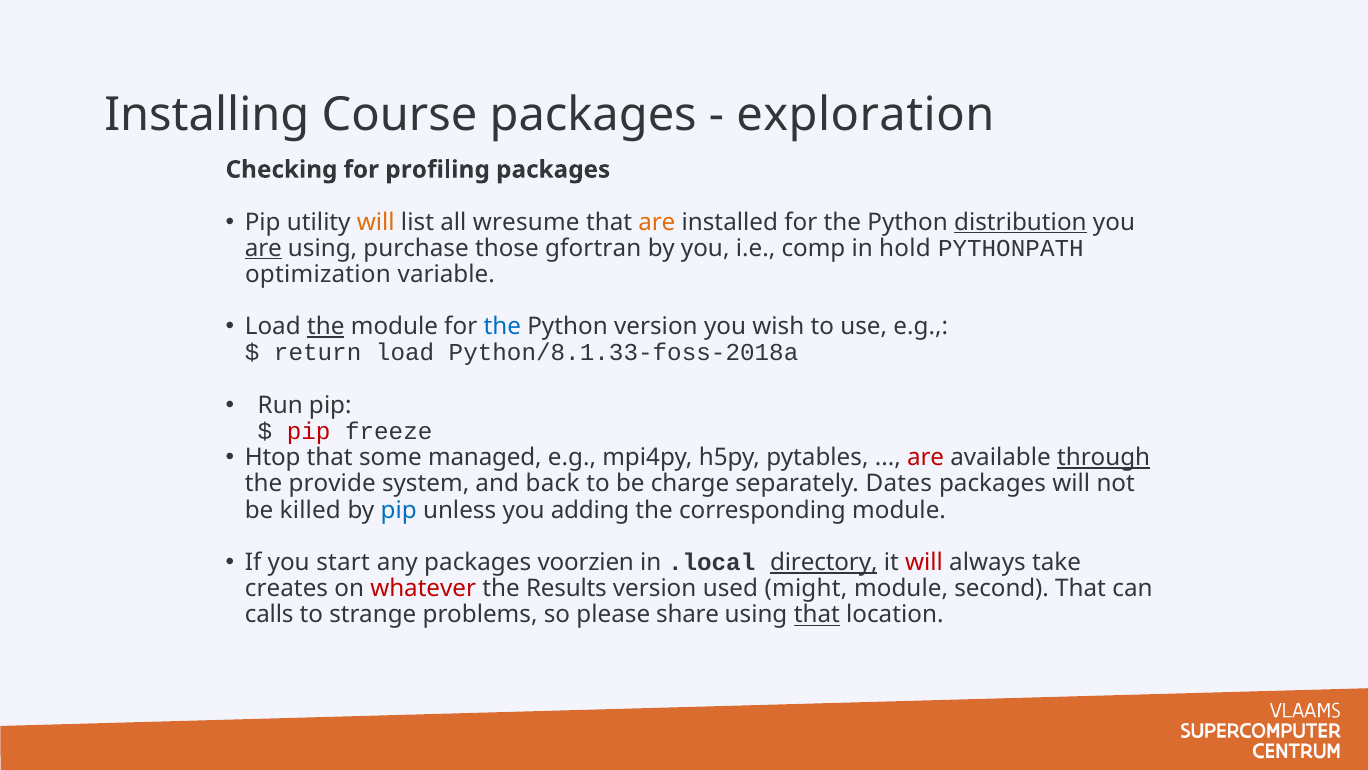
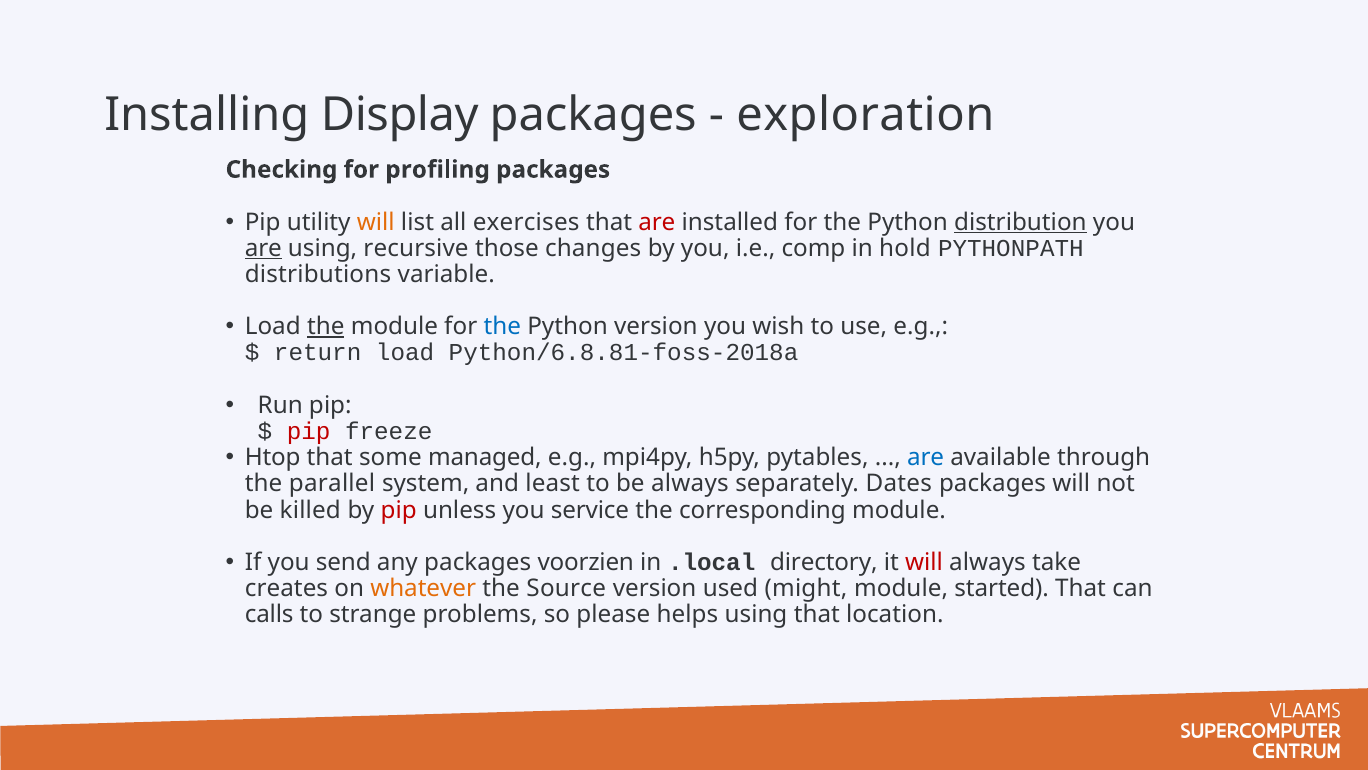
Course: Course -> Display (400, 115)
wresume: wresume -> exercises (526, 222)
are colour: orange -> red (657, 222)
purchase: purchase -> recursive (416, 248)
gfortran: gfortran -> changes (593, 248)
optimization: optimization -> distributions (318, 274)
Python/8.1.33-foss-2018a: Python/8.1.33-foss-2018a -> Python/6.8.81-foss-2018a (624, 353)
are colour: red -> blue (926, 457)
through underline: present -> none (1104, 457)
provide: provide -> parallel (332, 484)
back: back -> least (553, 484)
be charge: charge -> always (690, 484)
pip colour: blue -> red (399, 510)
adding: adding -> service (590, 510)
start: start -> send (343, 562)
directory underline: present -> none (824, 562)
whatever colour: red -> orange (423, 588)
Results: Results -> Source (566, 588)
second: second -> started (1002, 588)
share: share -> helps (687, 615)
that underline: present -> none (817, 615)
